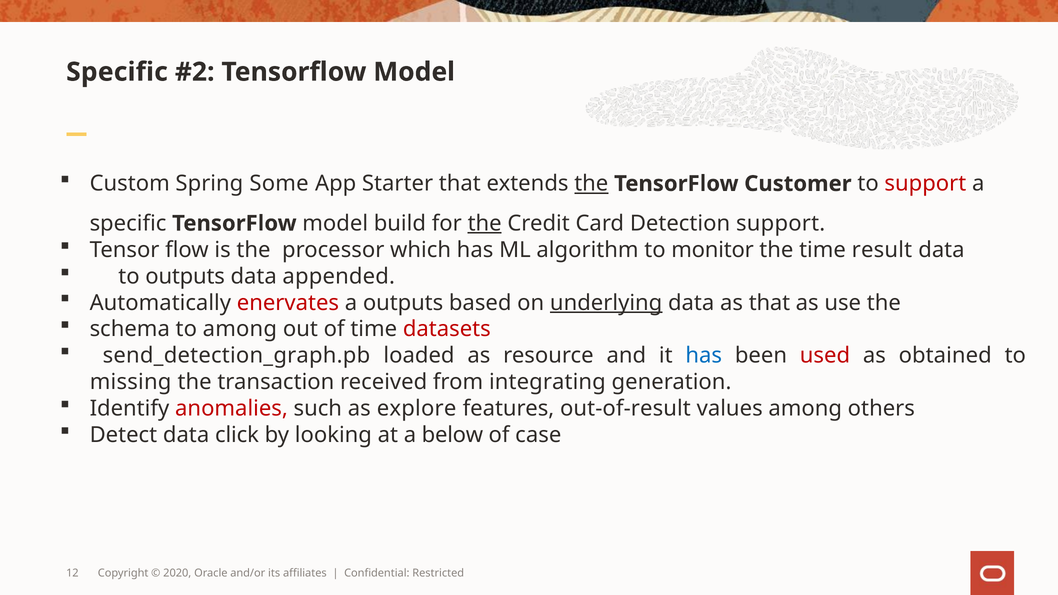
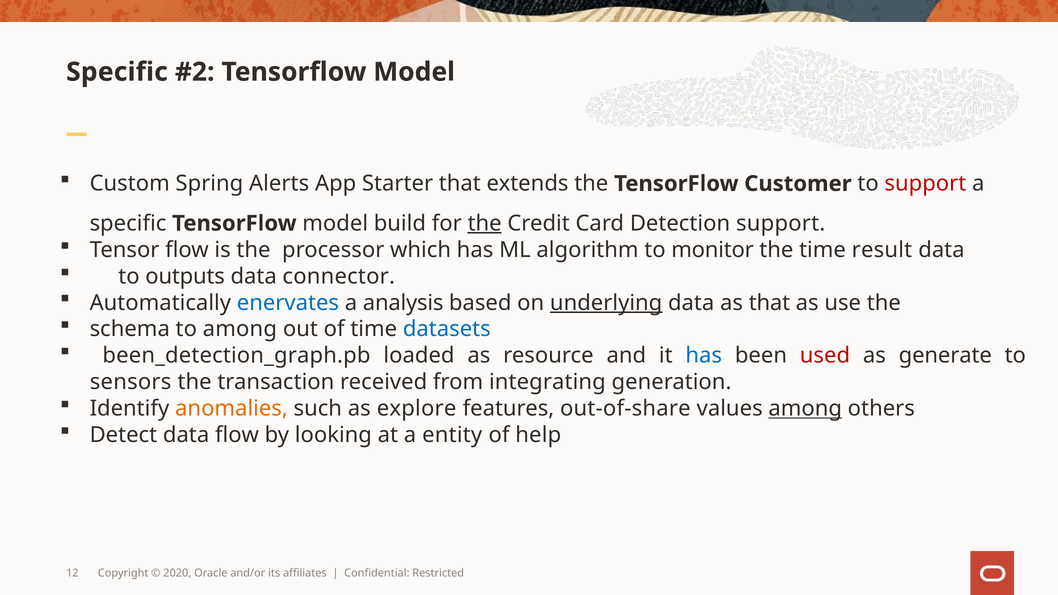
Some: Some -> Alerts (279, 184)
the underline: present -> none (591, 184)
appended: appended -> connector (339, 276)
enervates colour: red -> blue (288, 303)
a outputs: outputs -> analysis (403, 303)
datasets colour: red -> blue (447, 329)
send_detection_graph.pb: send_detection_graph.pb -> been_detection_graph.pb (236, 356)
obtained: obtained -> generate (945, 356)
missing: missing -> sensors (131, 382)
anomalies colour: red -> orange (231, 409)
out-of-result: out-of-result -> out-of-share (625, 409)
among underline: none -> present (805, 409)
data click: click -> flow (237, 435)
below: below -> entity (452, 435)
case: case -> help (538, 435)
